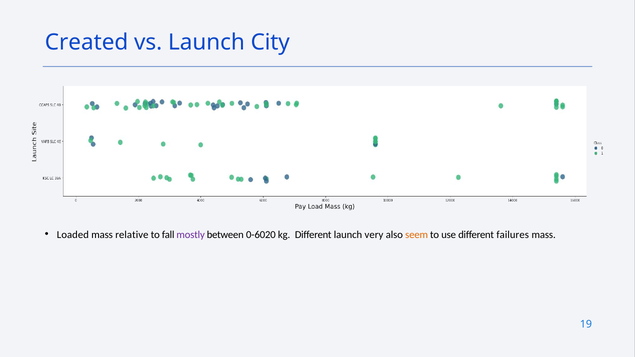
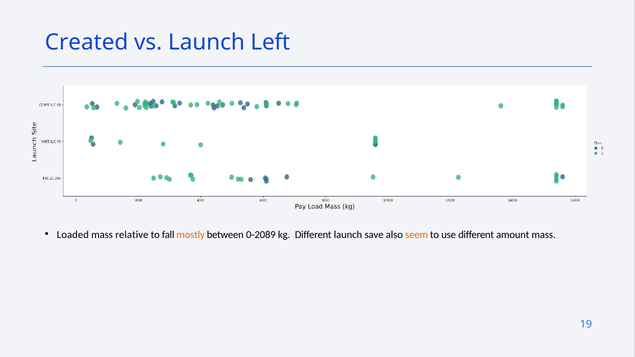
City: City -> Left (270, 42)
mostly colour: purple -> orange (191, 235)
0-6020: 0-6020 -> 0-2089 (261, 235)
very: very -> save (374, 235)
failures: failures -> amount (513, 235)
